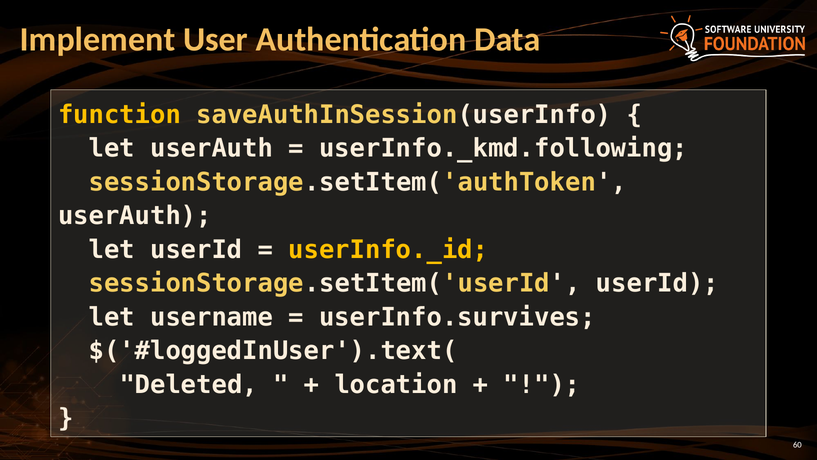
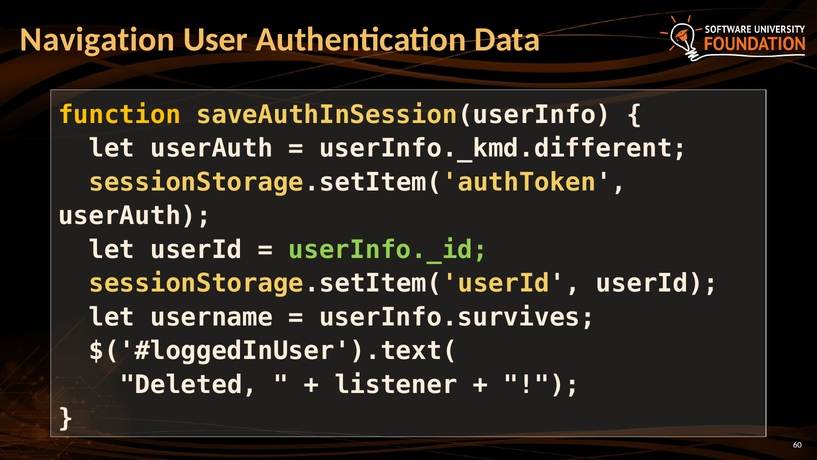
Implement: Implement -> Navigation (98, 40)
userInfo._kmd.following: userInfo._kmd.following -> userInfo._kmd.different (503, 148)
userInfo._id colour: yellow -> light green (388, 250)
location: location -> listener (396, 384)
